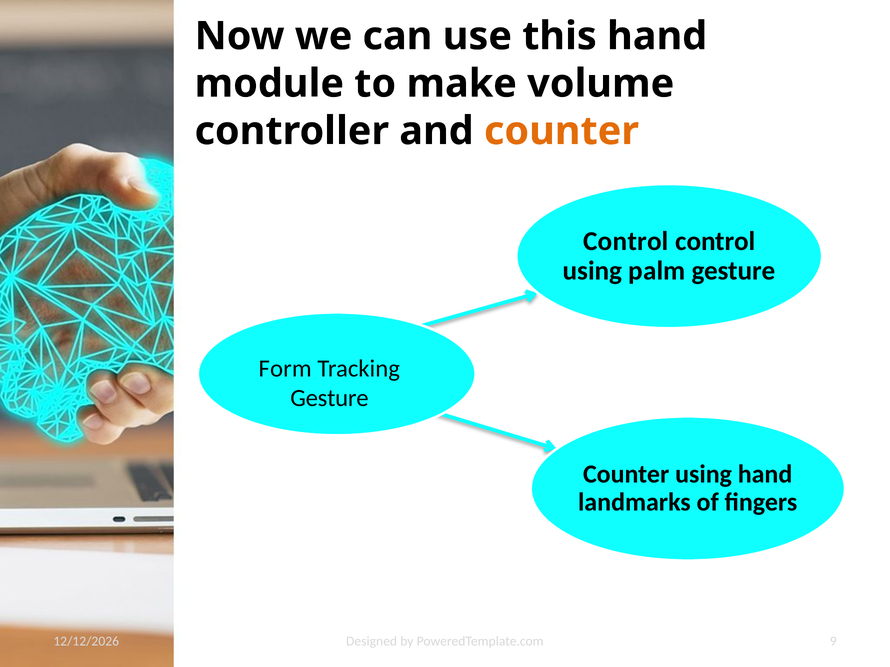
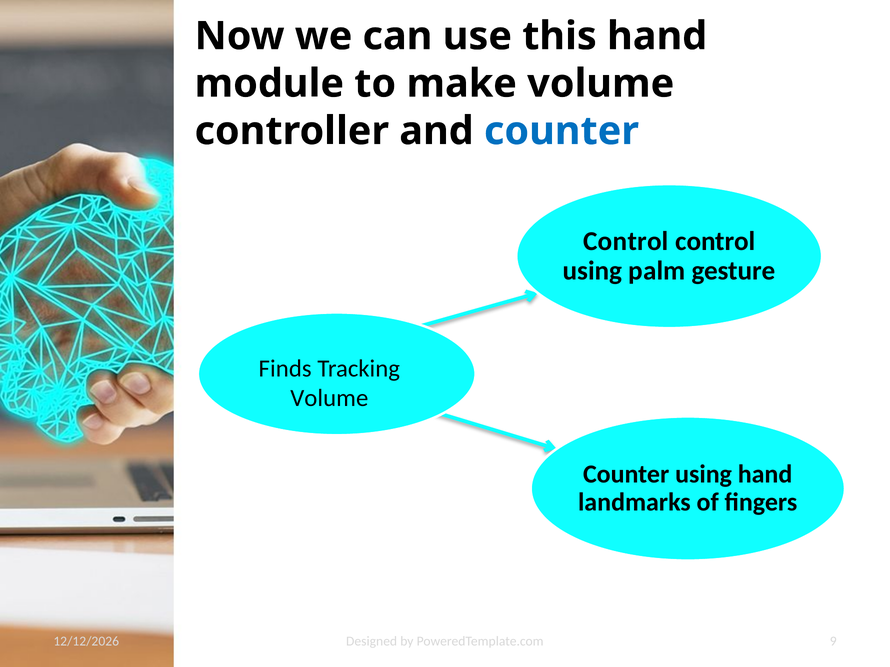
counter colour: orange -> blue (561, 131)
Form: Form -> Finds (285, 369)
Gesture: Gesture -> Volume (329, 399)
